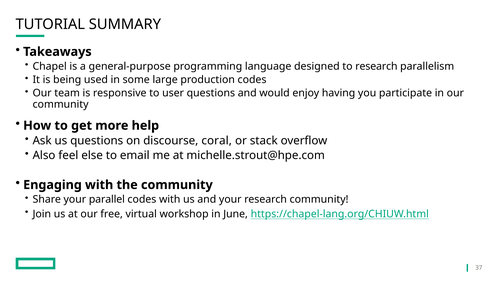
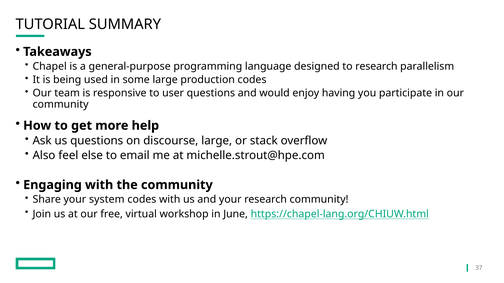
discourse coral: coral -> large (217, 141)
parallel: parallel -> system (107, 200)
